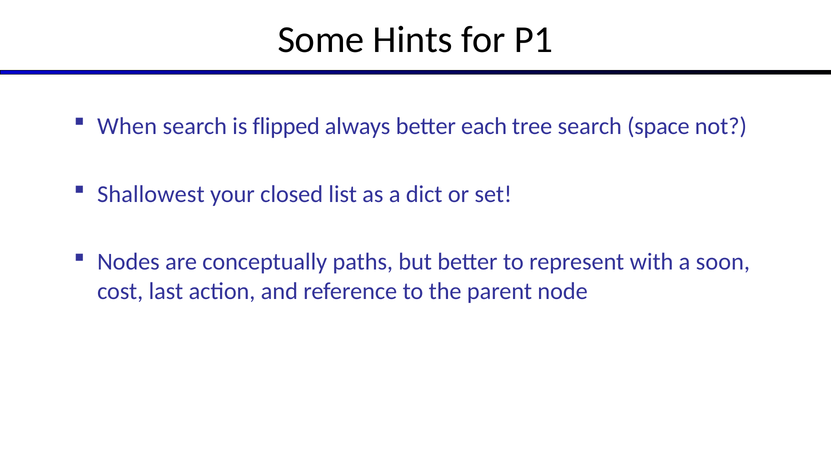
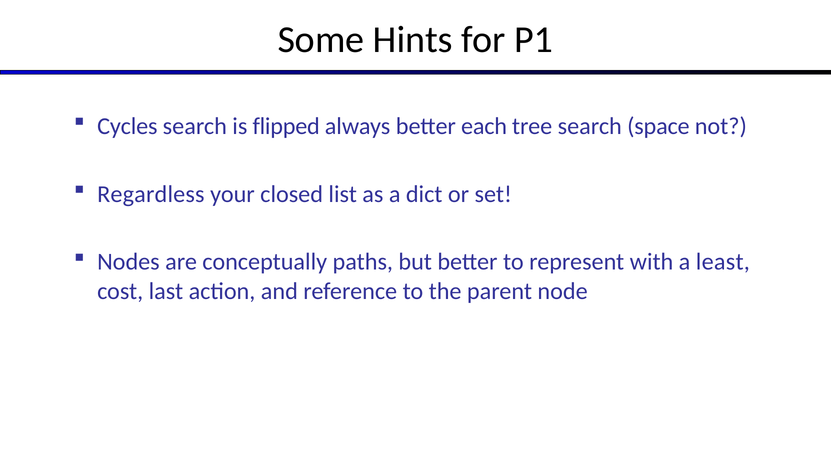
When: When -> Cycles (127, 126)
Shallowest: Shallowest -> Regardless (151, 194)
soon: soon -> least (723, 262)
